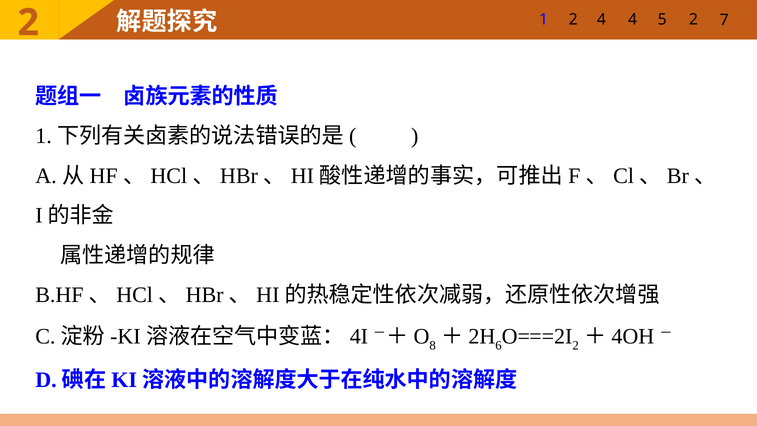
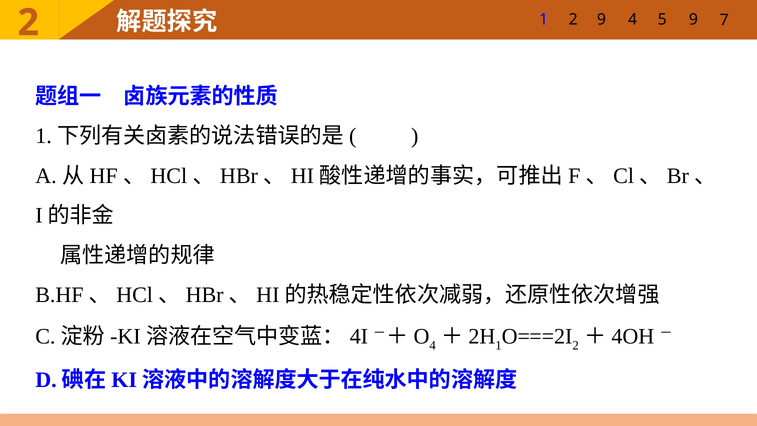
2 4: 4 -> 9 (601, 20)
5 2: 2 -> 9 (694, 20)
8: 8 -> 4 (433, 345)
6: 6 -> 1 (498, 345)
